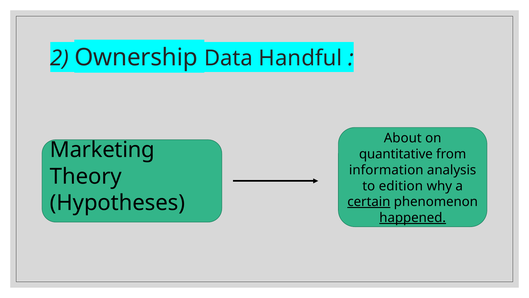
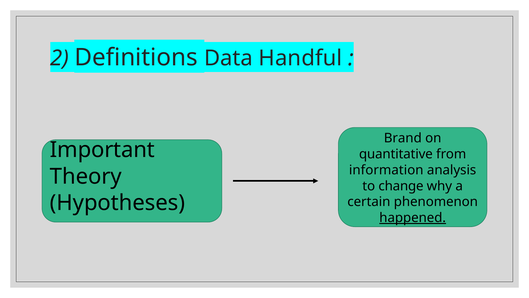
Ownership: Ownership -> Definitions (136, 57)
About: About -> Brand (403, 138)
Marketing: Marketing -> Important (102, 150)
edition: edition -> change (401, 186)
certain underline: present -> none (369, 202)
